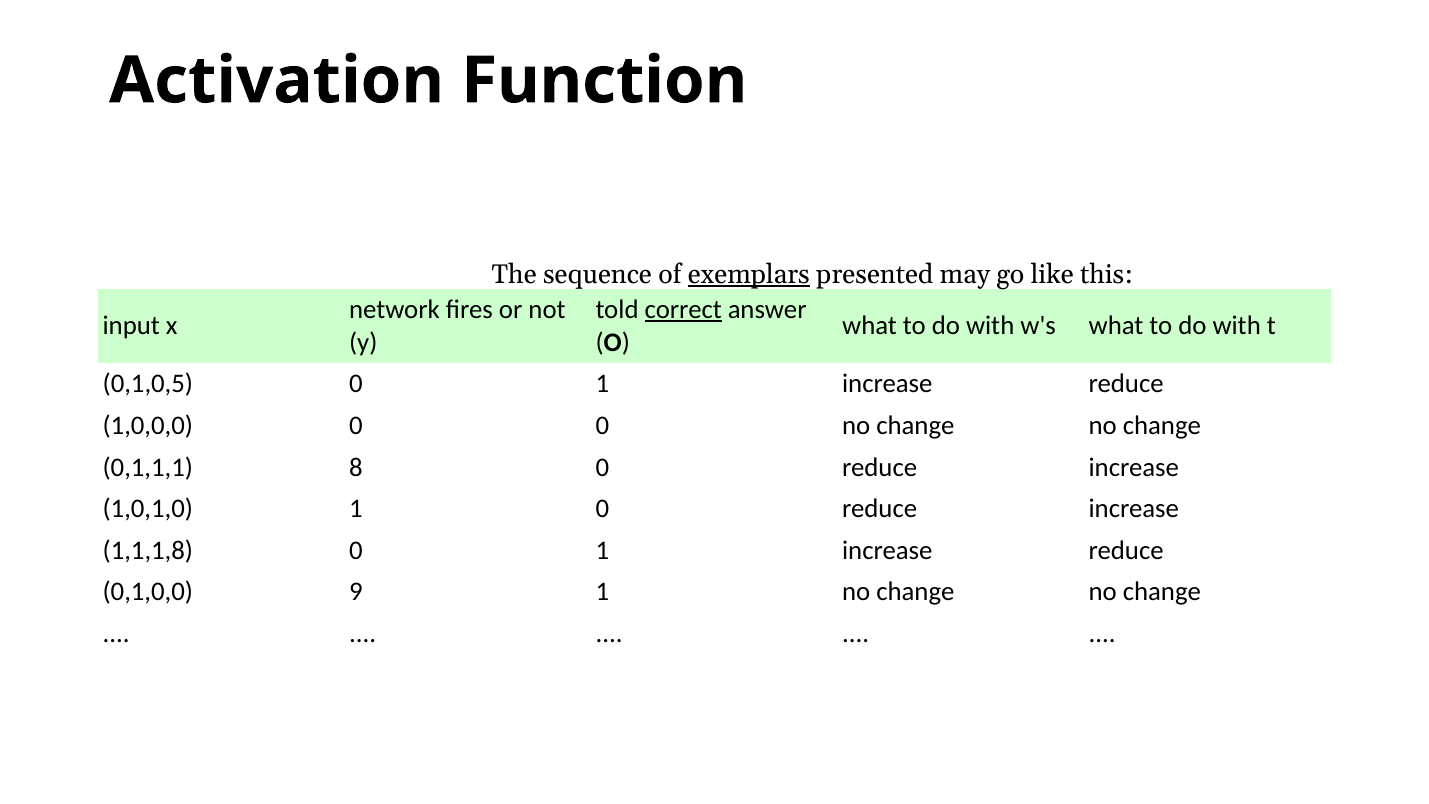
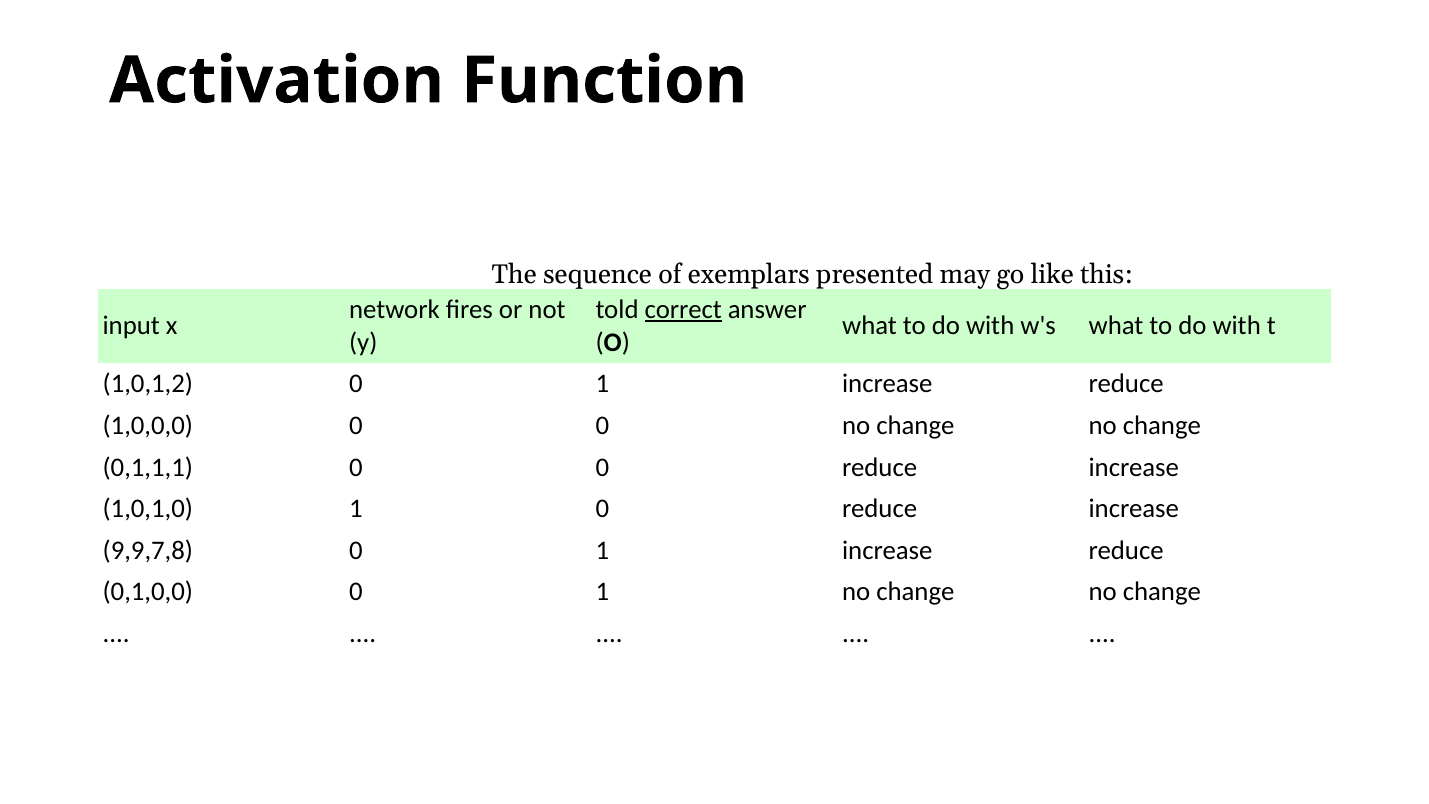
exemplars underline: present -> none (749, 274)
0,1,0,5: 0,1,0,5 -> 1,0,1,2 (148, 384)
0,1,1,1 8: 8 -> 0 (356, 467)
1,1,1,8: 1,1,1,8 -> 9,9,7,8 (148, 550)
0,1,0,0 9: 9 -> 0 (356, 592)
